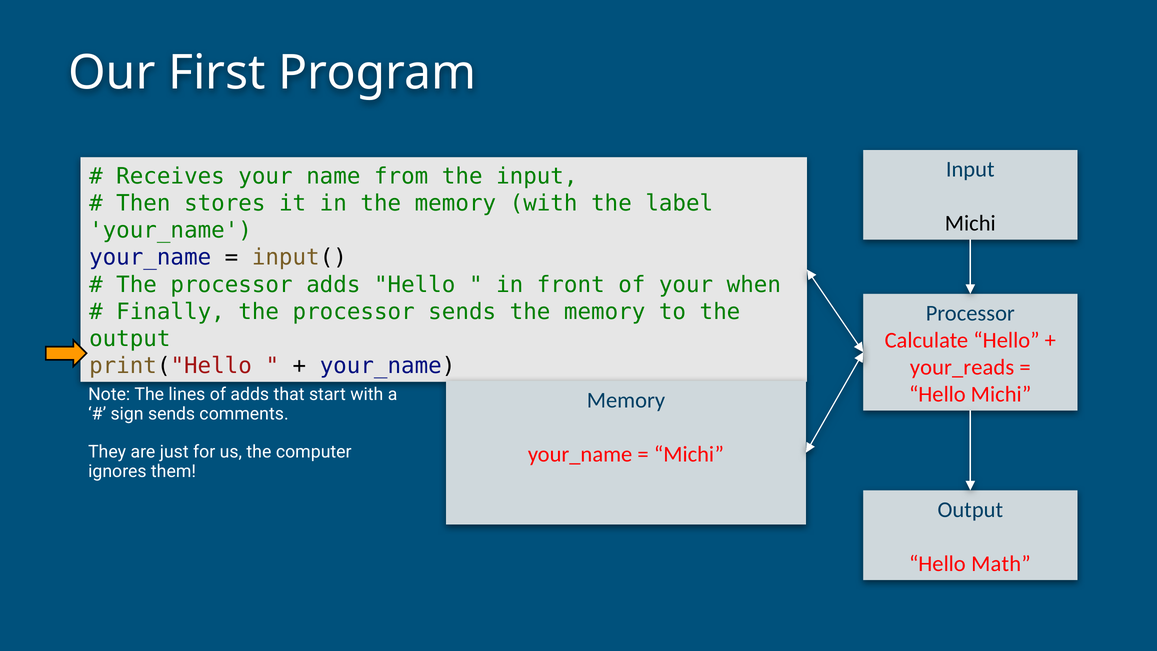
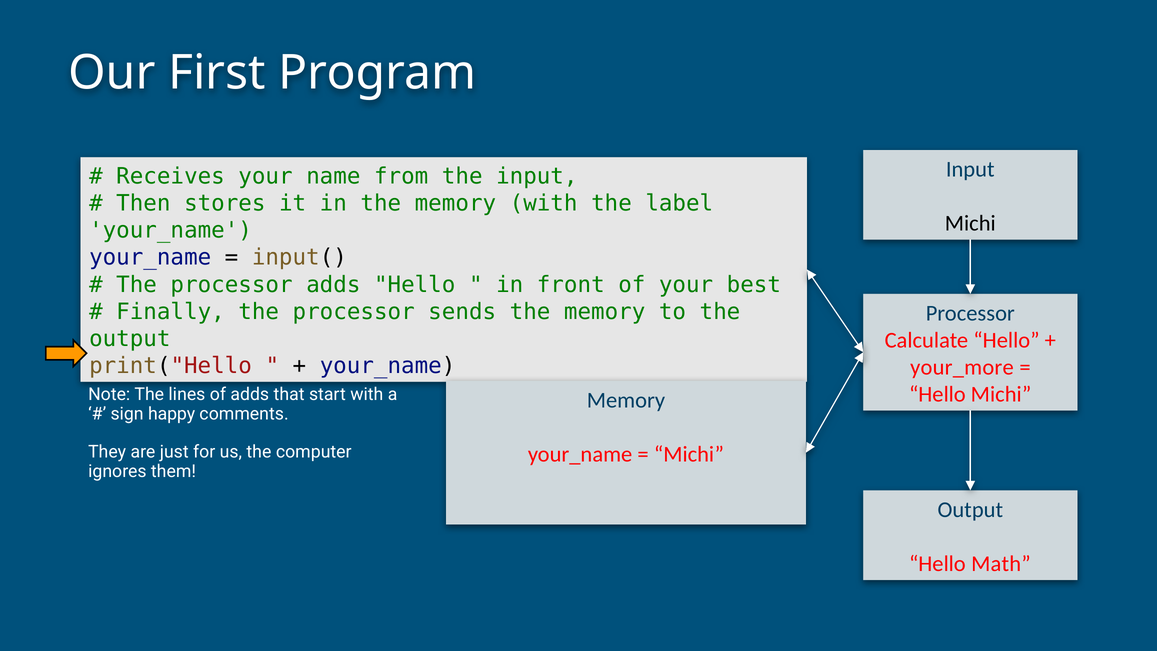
when: when -> best (754, 285)
your_reads: your_reads -> your_more (962, 367)
sign sends: sends -> happy (172, 414)
